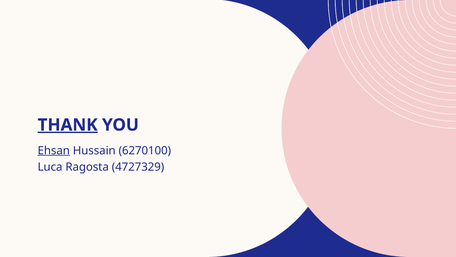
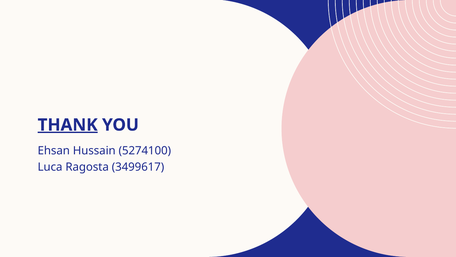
Ehsan underline: present -> none (54, 150)
6270100: 6270100 -> 5274100 (145, 150)
4727329: 4727329 -> 3499617 (138, 167)
